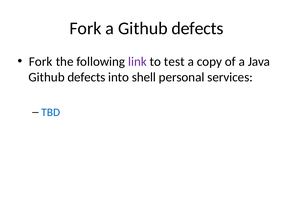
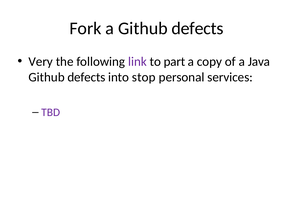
Fork: Fork -> Very (41, 61)
test: test -> part (174, 61)
shell: shell -> stop (144, 77)
TBD colour: blue -> purple (51, 112)
